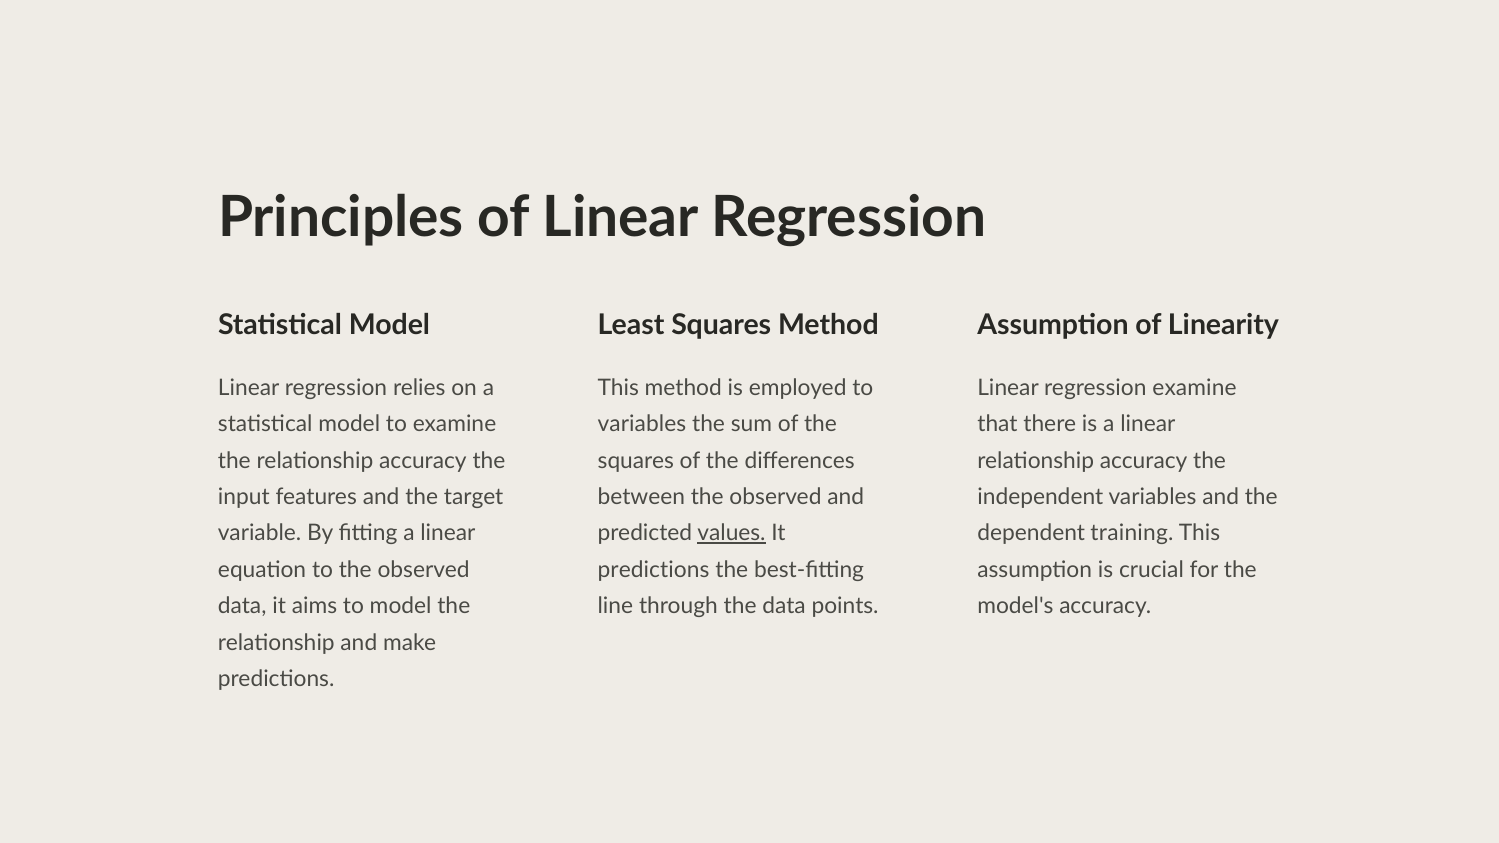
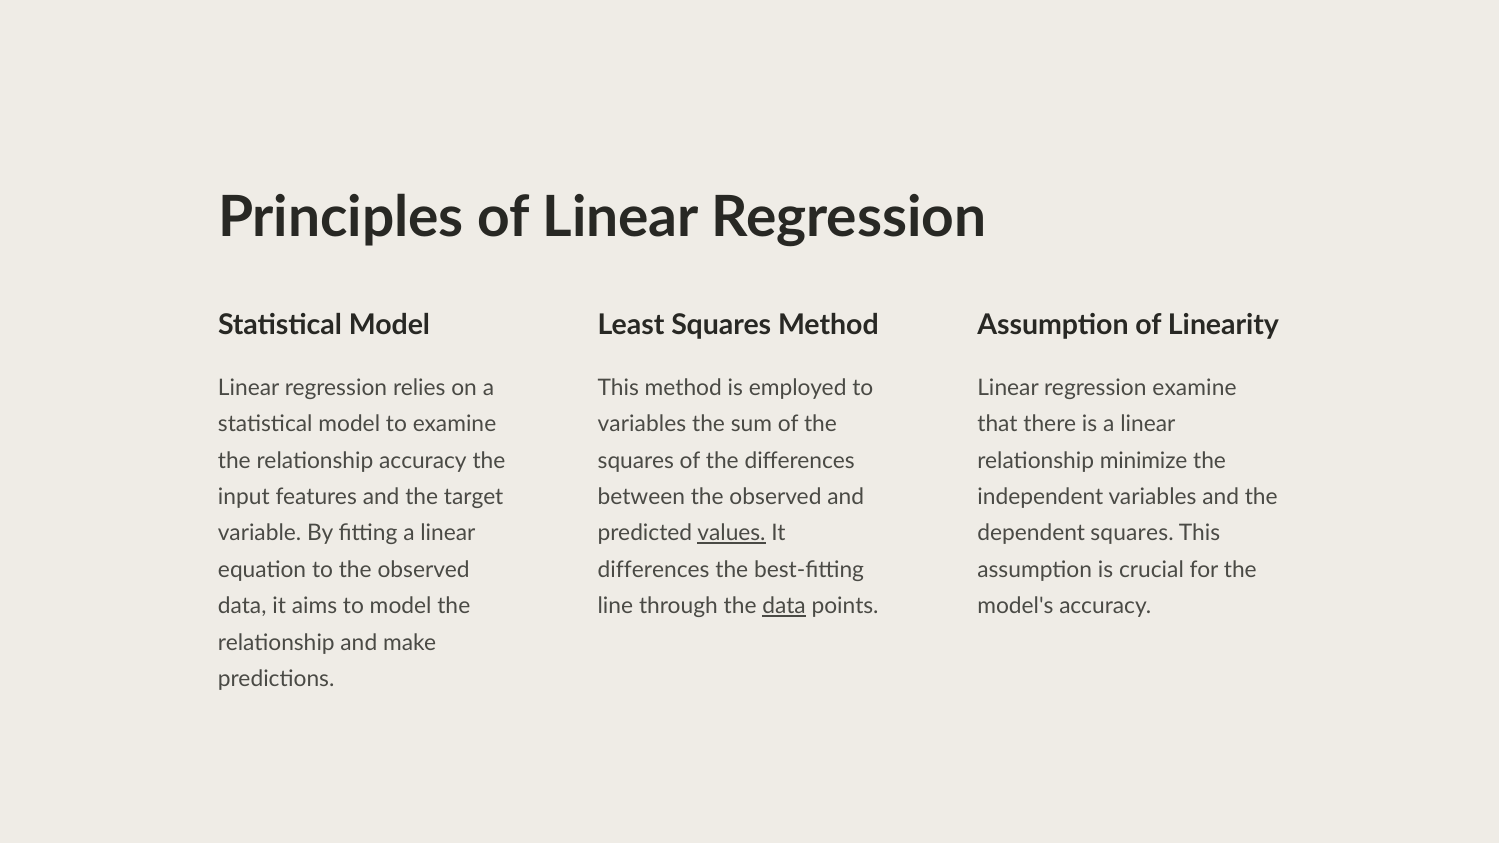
accuracy: accuracy -> minimize (1144, 461)
dependent training: training -> squares (1132, 533)
predictions: predictions -> differences (654, 570)
data underline: none -> present (784, 606)
